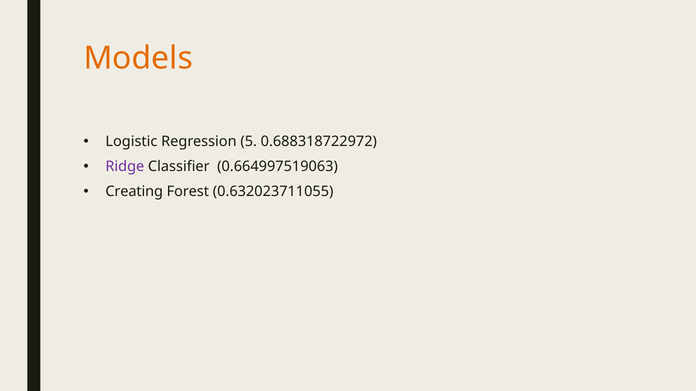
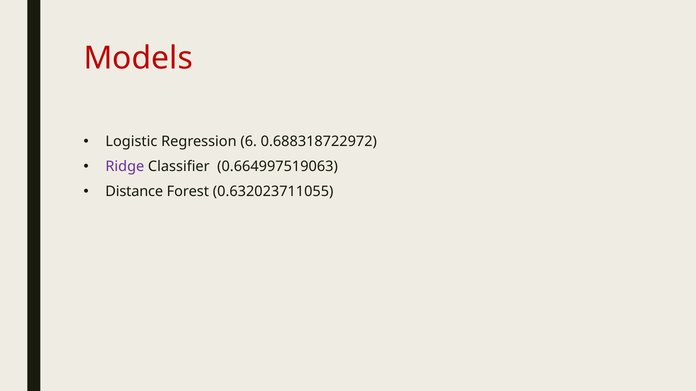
Models colour: orange -> red (138, 58)
5: 5 -> 6 (249, 141)
Creating: Creating -> Distance (134, 192)
